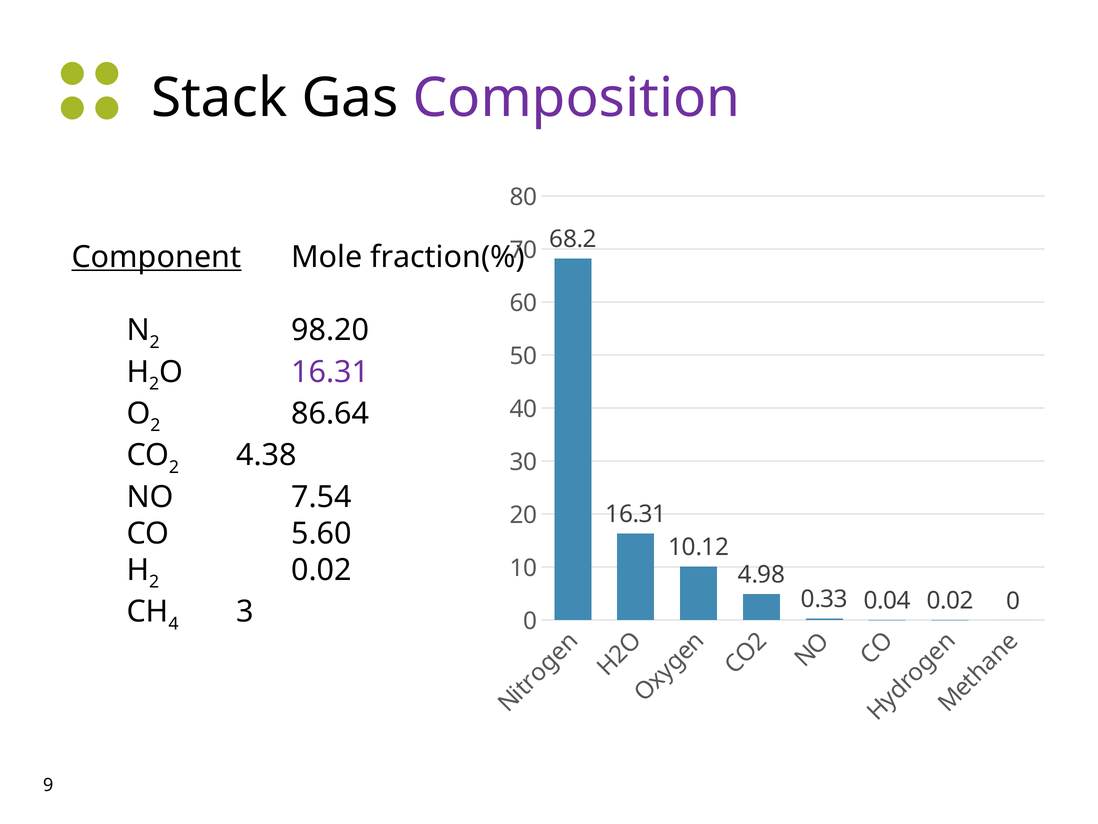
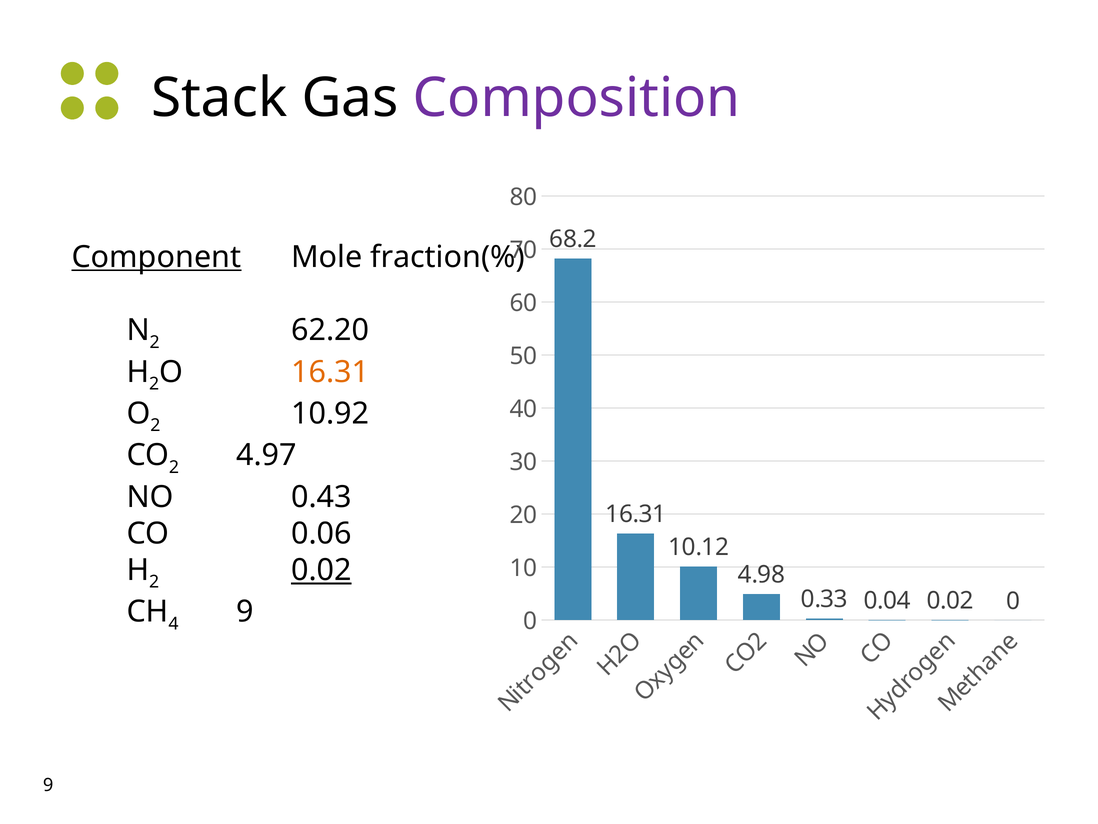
98.20: 98.20 -> 62.20 (330, 330)
16.31 colour: purple -> orange (330, 372)
86.64: 86.64 -> 10.92 (330, 413)
4.38: 4.38 -> 4.97 (267, 455)
7.54: 7.54 -> 0.43 (321, 497)
5.60: 5.60 -> 0.06 (321, 533)
0.02 underline: none -> present (321, 570)
3: 3 -> 9 (245, 612)
